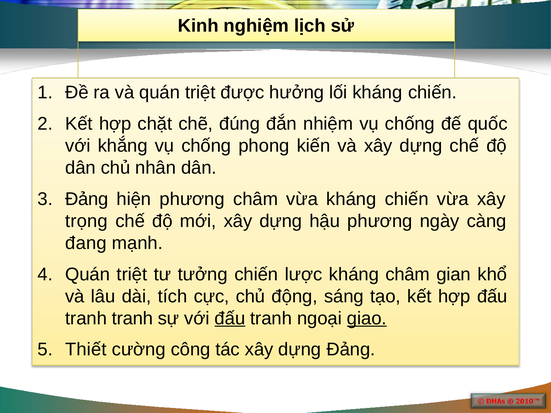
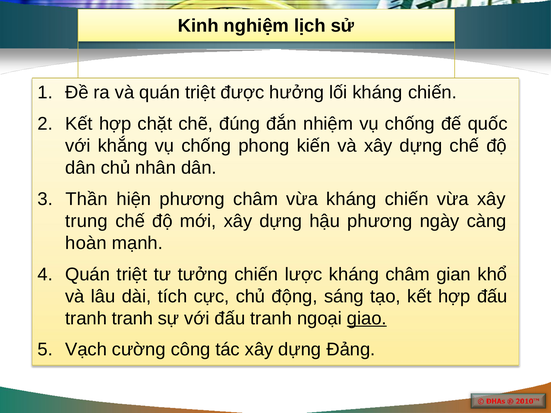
Đảng: Đảng -> Thần (87, 199)
trọng: trọng -> trung (87, 221)
đang: đang -> hoàn (86, 243)
đấu underline: present -> none (230, 319)
Thiết: Thiết -> Vạch (86, 350)
